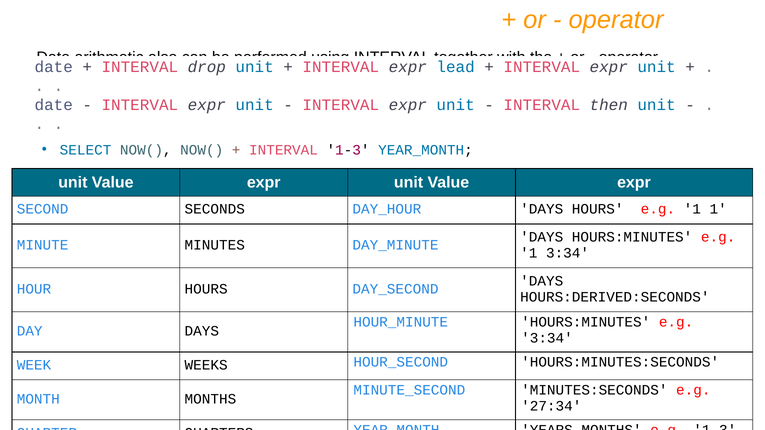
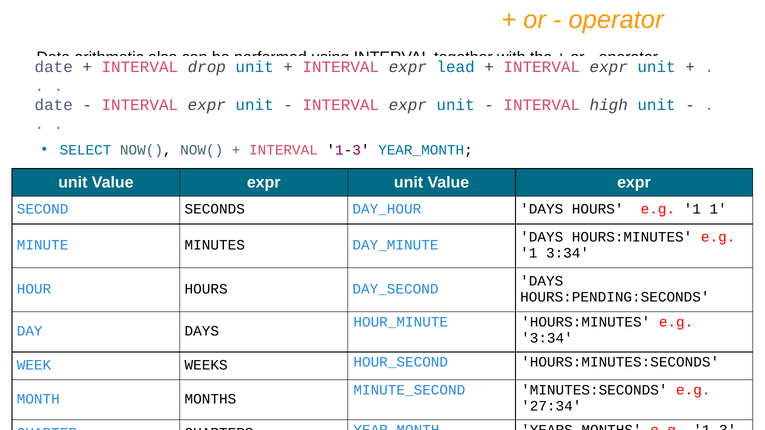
then: then -> high (609, 105)
HOURS:DERIVED:SECONDS: HOURS:DERIVED:SECONDS -> HOURS:PENDING:SECONDS (615, 297)
